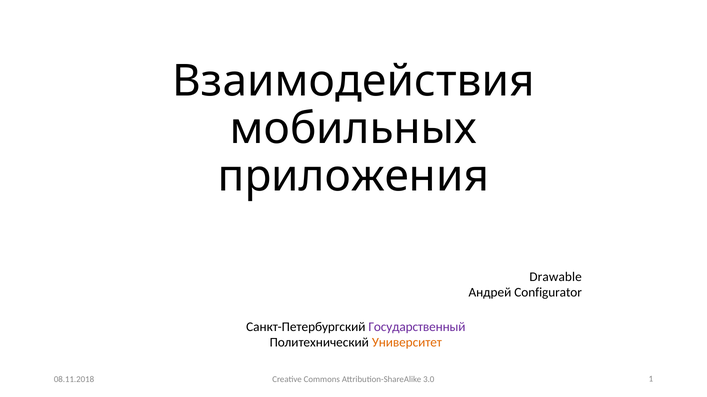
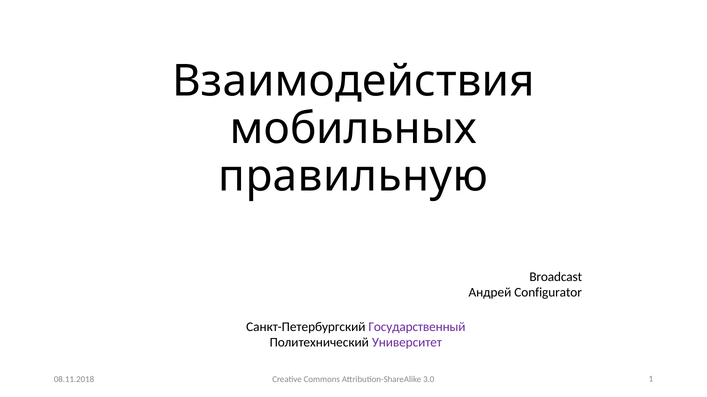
приложения: приложения -> правильную (353, 177)
Drawable: Drawable -> Broadcast (556, 277)
Университет colour: orange -> purple (407, 343)
